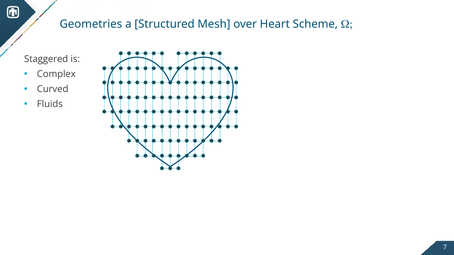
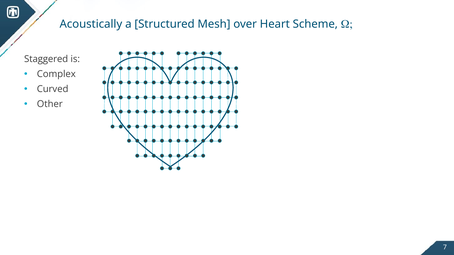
Geometries: Geometries -> Acoustically (91, 24)
Fluids: Fluids -> Other (50, 104)
